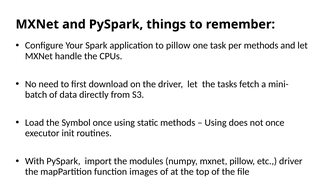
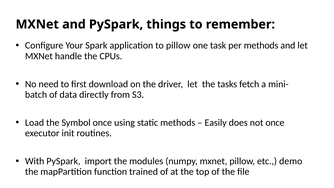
Using: Using -> Easily (216, 123)
etc driver: driver -> demo (291, 161)
images: images -> trained (144, 172)
